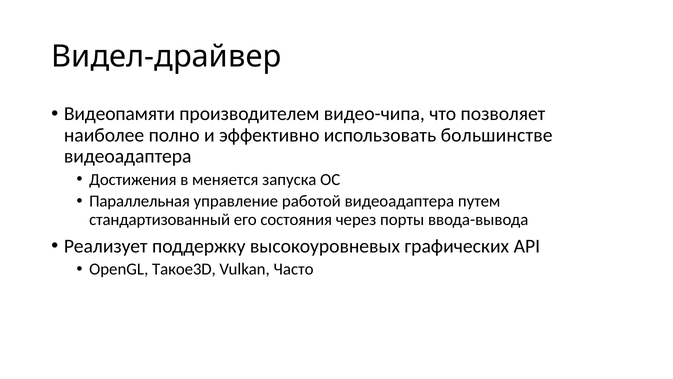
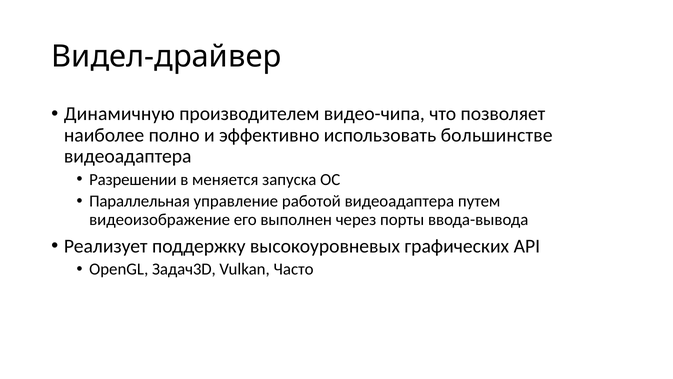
Видеопамяти: Видеопамяти -> Динамичную (119, 114)
Достижения: Достижения -> Разрешении (133, 179)
стандартизованный: стандартизованный -> видеоизображение (160, 219)
состояния: состояния -> выполнен (296, 219)
Такое3D: Такое3D -> Задач3D (184, 269)
